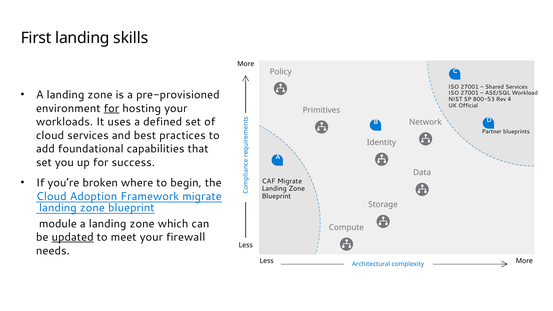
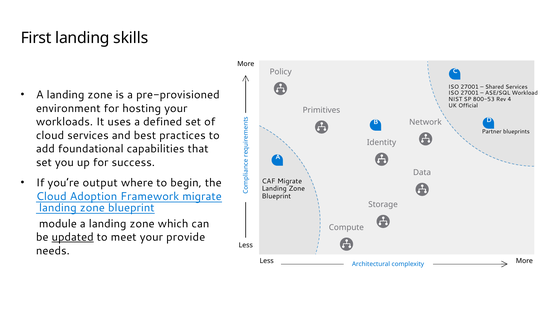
for underline: present -> none (111, 108)
broken: broken -> output (100, 183)
firewall: firewall -> provide (186, 237)
